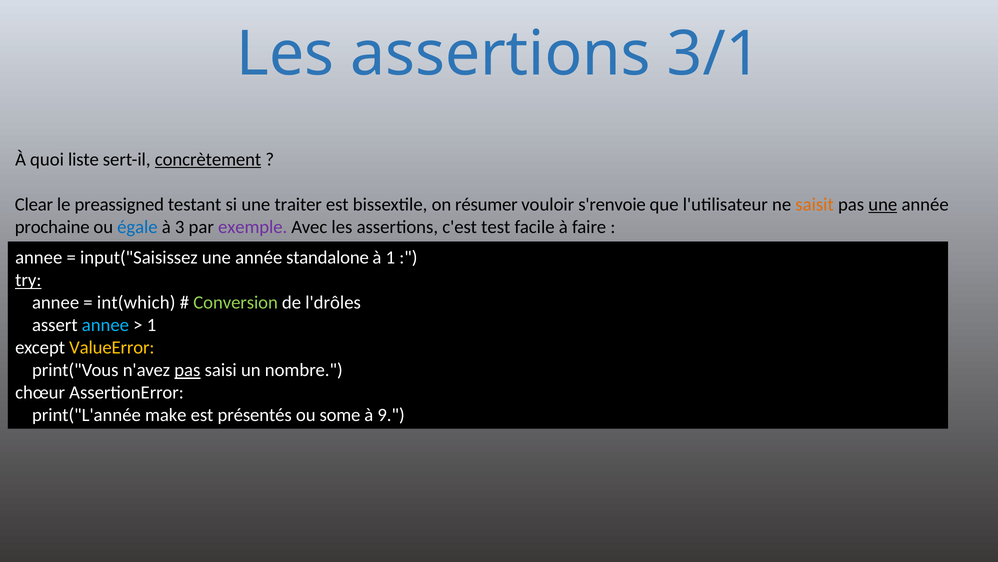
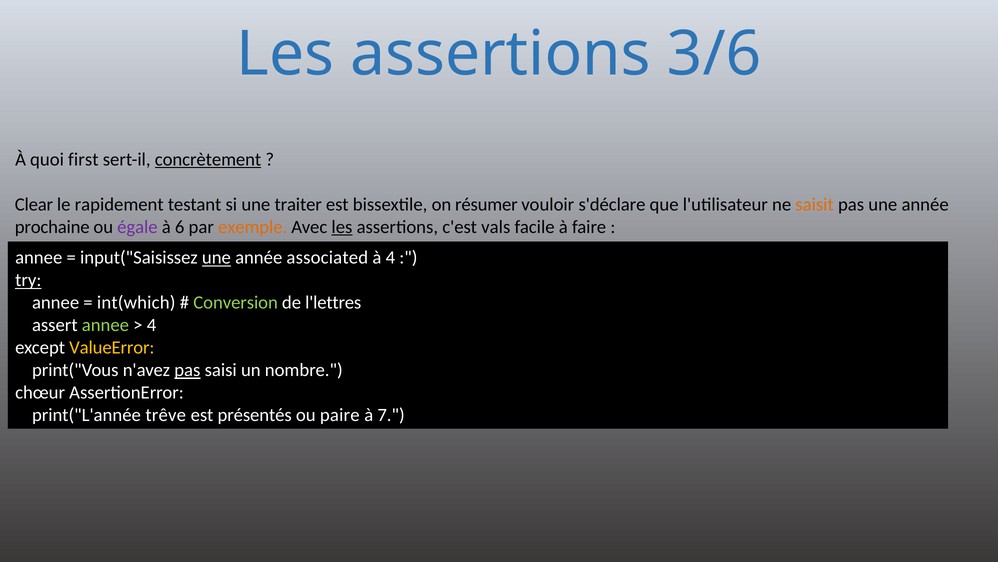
3/1: 3/1 -> 3/6 (714, 54)
liste: liste -> first (83, 159)
preassigned: preassigned -> rapidement (119, 204)
s'renvoie: s'renvoie -> s'déclare (612, 204)
une underline: present -> none (883, 204)
égale colour: blue -> purple (137, 227)
3: 3 -> 6 (180, 227)
exemple colour: purple -> orange (253, 227)
les underline: none -> present (342, 227)
test: test -> vals (496, 227)
une underline: none -> present (216, 258)
standalone: standalone -> associated (327, 258)
à 1: 1 -> 4 (390, 258)
l'drôles: l'drôles -> l'lettres (333, 302)
annee colour: light blue -> light green (105, 325)
1: 1 -> 4 (151, 325)
make: make -> trêve (166, 415)
some: some -> paire (340, 415)
9: 9 -> 7 (391, 415)
